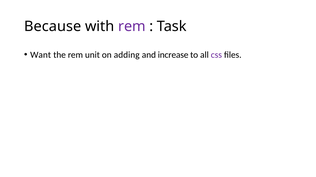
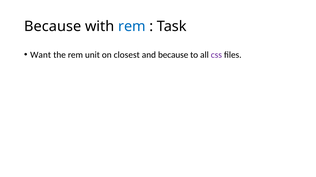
rem colour: purple -> blue (132, 27)
adding: adding -> closest (127, 55)
and increase: increase -> because (173, 55)
